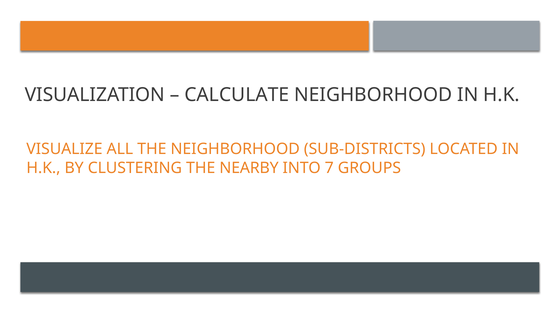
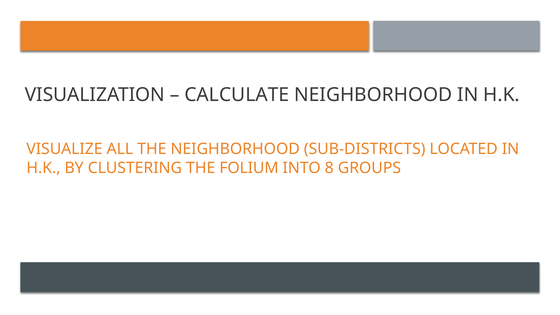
NEARBY: NEARBY -> FOLIUM (249, 168)
7: 7 -> 8 (329, 168)
